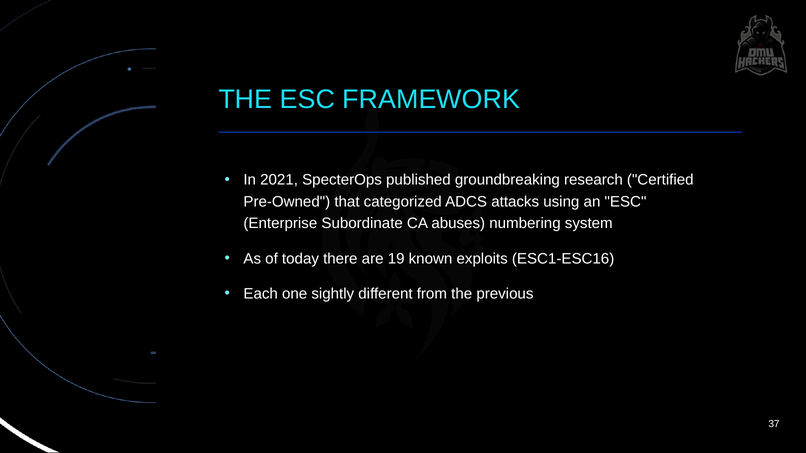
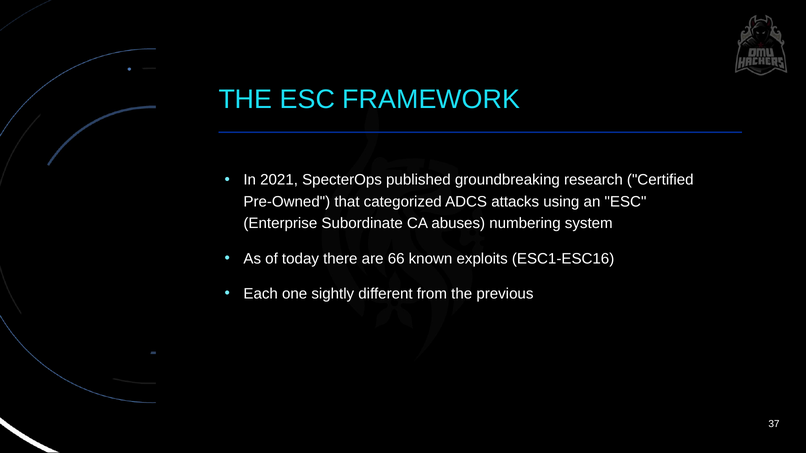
19: 19 -> 66 (396, 259)
